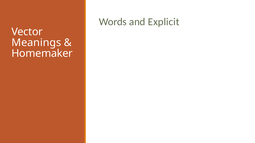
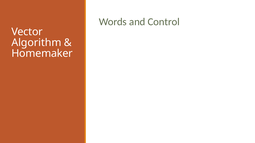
Explicit: Explicit -> Control (164, 22)
Meanings: Meanings -> Algorithm (36, 43)
